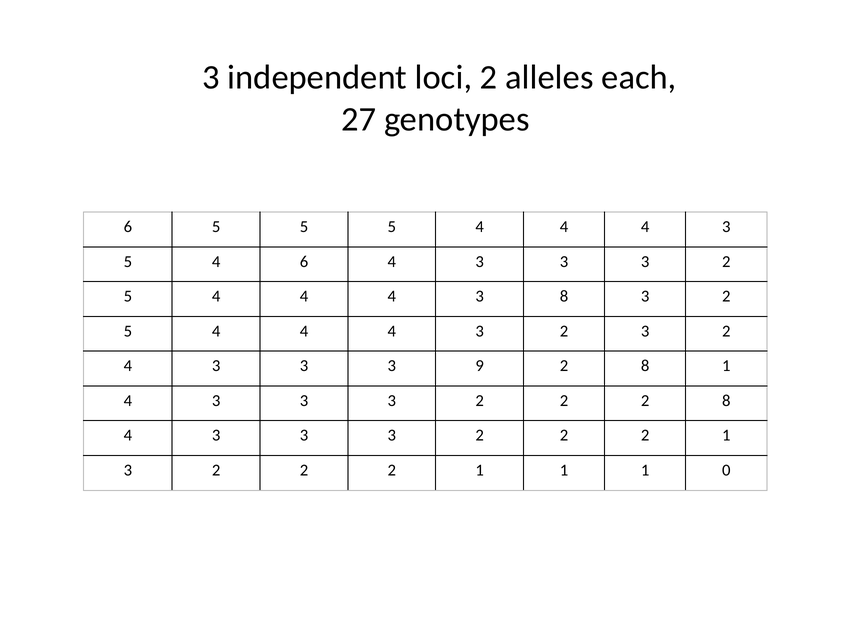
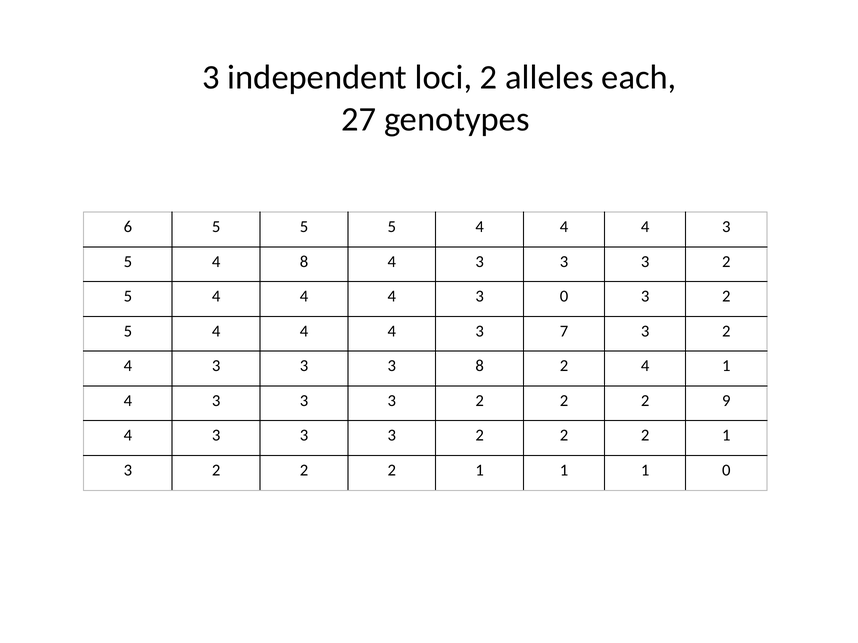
4 6: 6 -> 8 (304, 262)
3 8: 8 -> 0 (564, 297)
4 3 2: 2 -> 7 (564, 331)
3 9: 9 -> 8 (480, 366)
8: 8 -> 4 (645, 366)
2 2 8: 8 -> 9 (726, 401)
